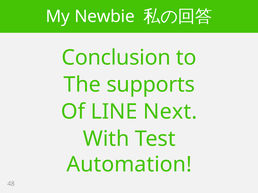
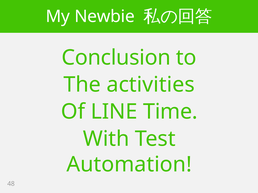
supports: supports -> activities (151, 85)
Next: Next -> Time (170, 112)
